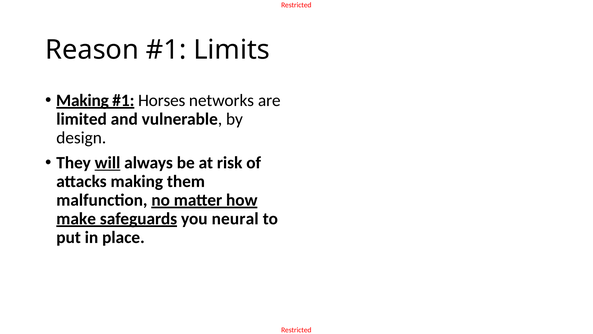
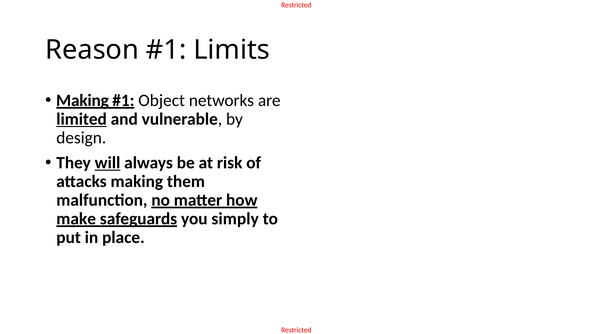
Horses: Horses -> Object (162, 100)
limited underline: none -> present (82, 119)
neural: neural -> simply (235, 219)
